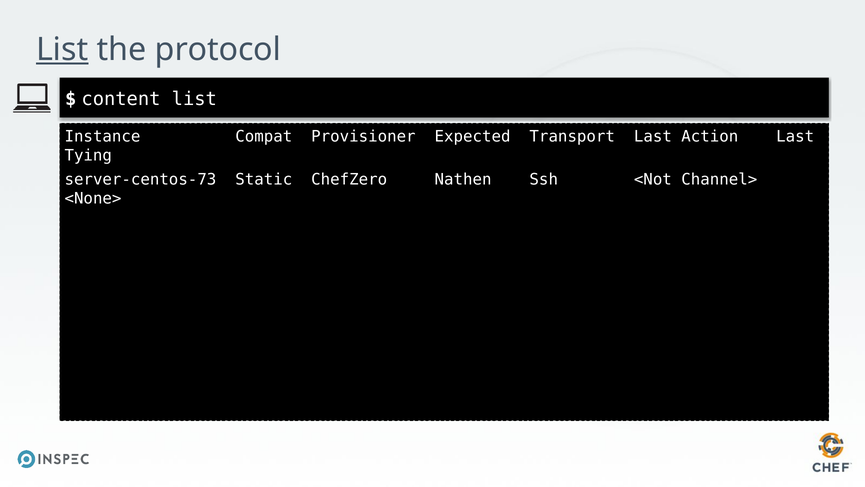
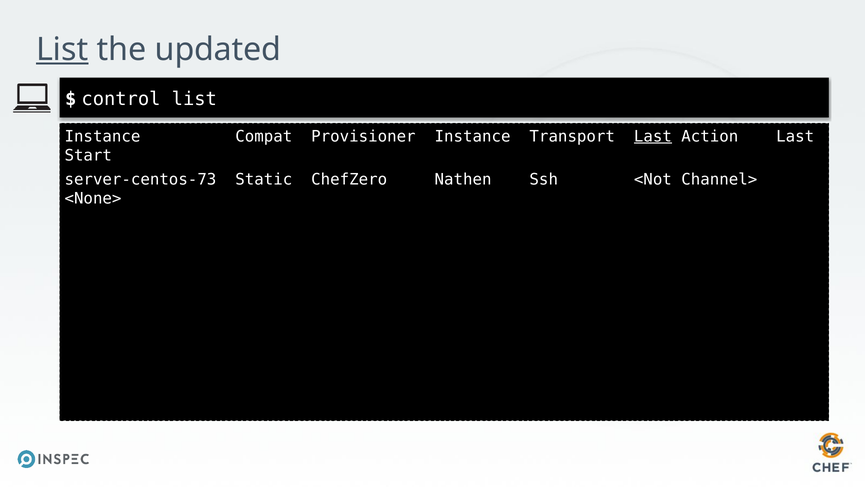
protocol: protocol -> updated (218, 50)
content: content -> control (121, 99)
Provisioner Expected: Expected -> Instance (473, 136)
Last underline: none -> present (653, 136)
Tying: Tying -> Start (88, 155)
